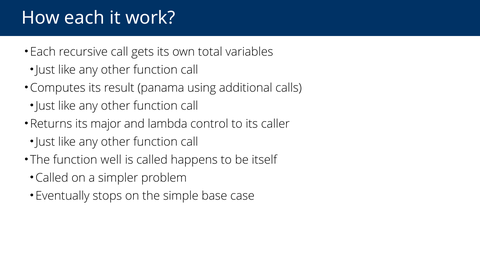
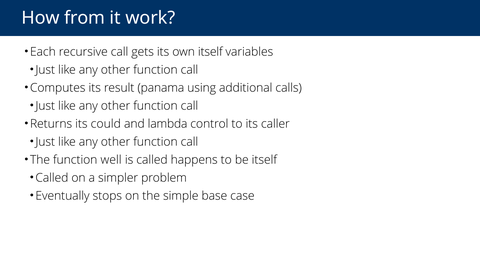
How each: each -> from (85, 18)
own total: total -> itself (210, 52)
major: major -> could (106, 124)
